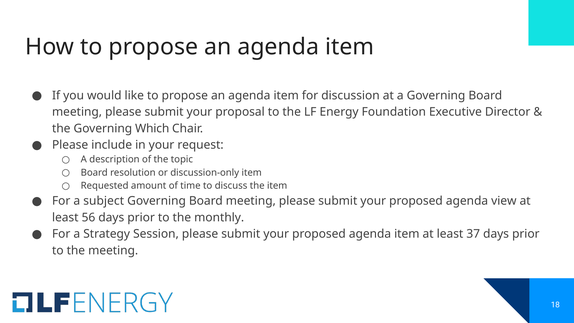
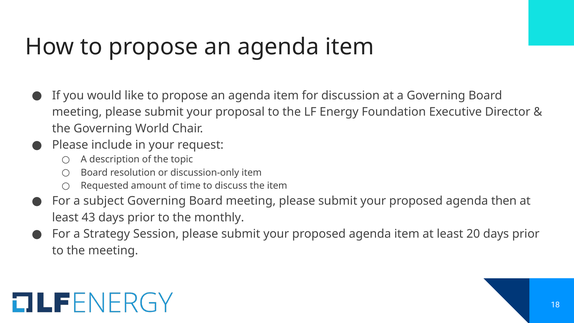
Which: Which -> World (152, 128)
view: view -> then (504, 201)
56: 56 -> 43 (88, 217)
37: 37 -> 20 (473, 234)
